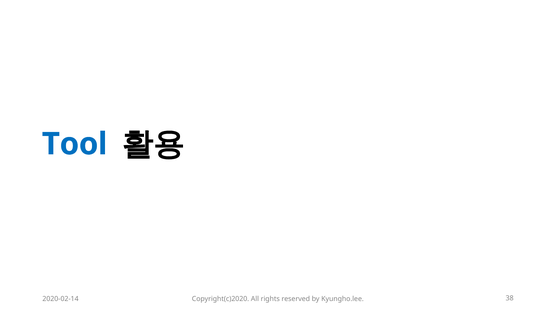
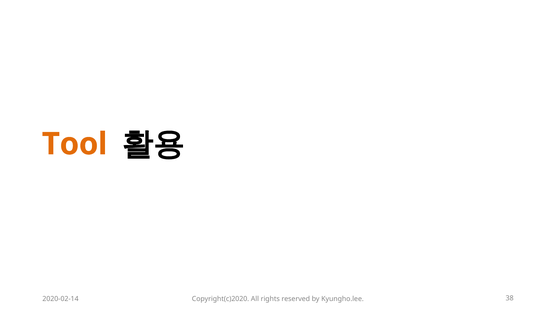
Tool colour: blue -> orange (75, 144)
